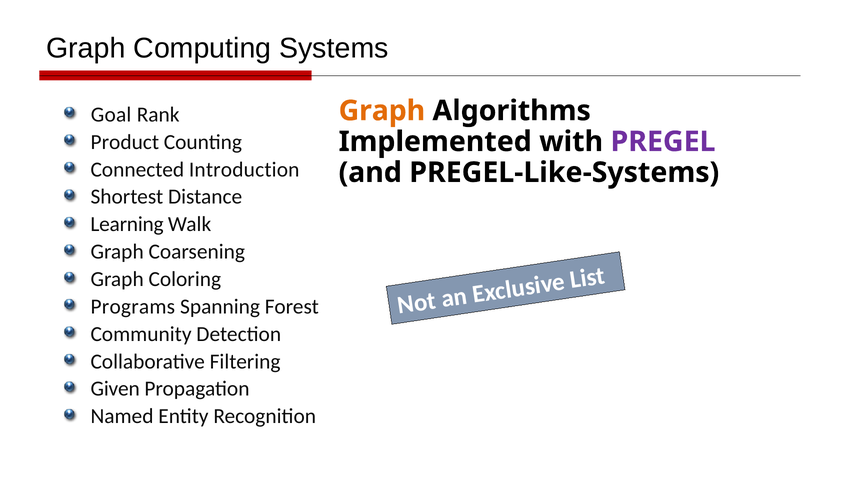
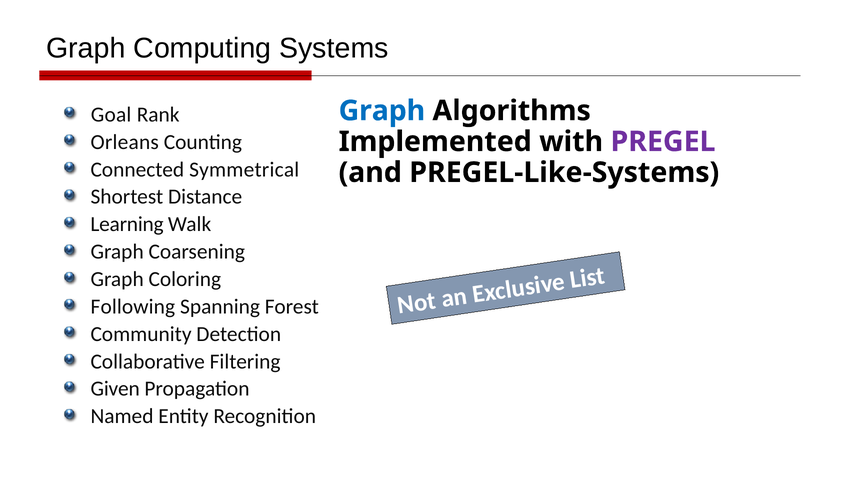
Graph colour: orange -> blue (382, 111)
Product: Product -> Orleans (125, 142)
Introduction: Introduction -> Symmetrical (244, 169)
Programs: Programs -> Following (133, 306)
